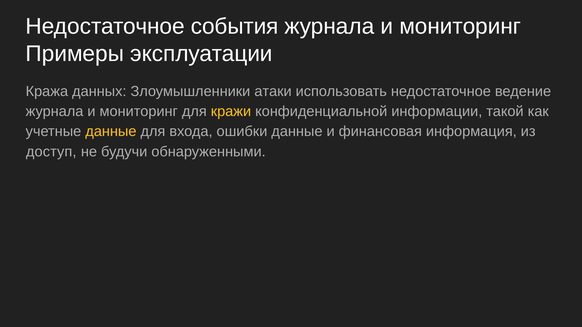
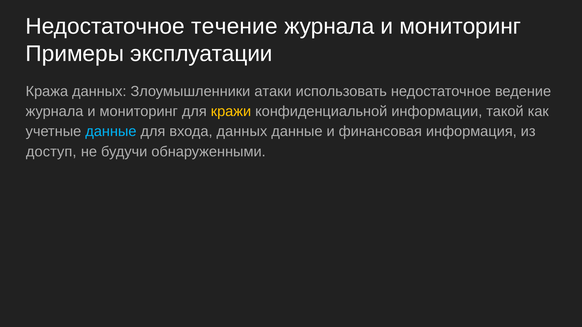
события: события -> течение (234, 27)
данные colour: yellow -> light blue (111, 132)
входа ошибки: ошибки -> данных (242, 132)
